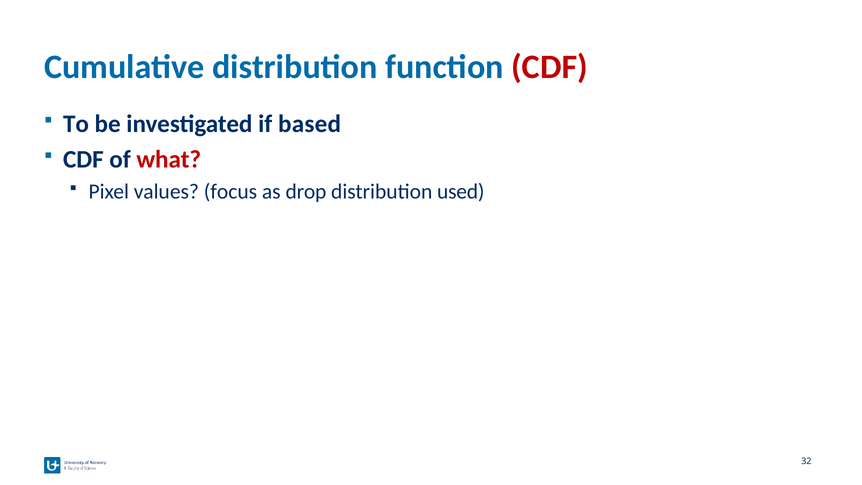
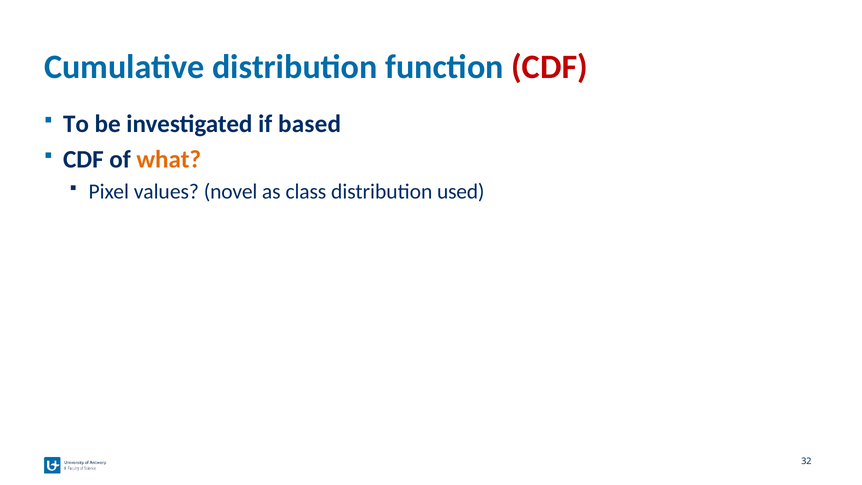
what colour: red -> orange (169, 159)
focus: focus -> novel (231, 191)
drop: drop -> class (306, 191)
